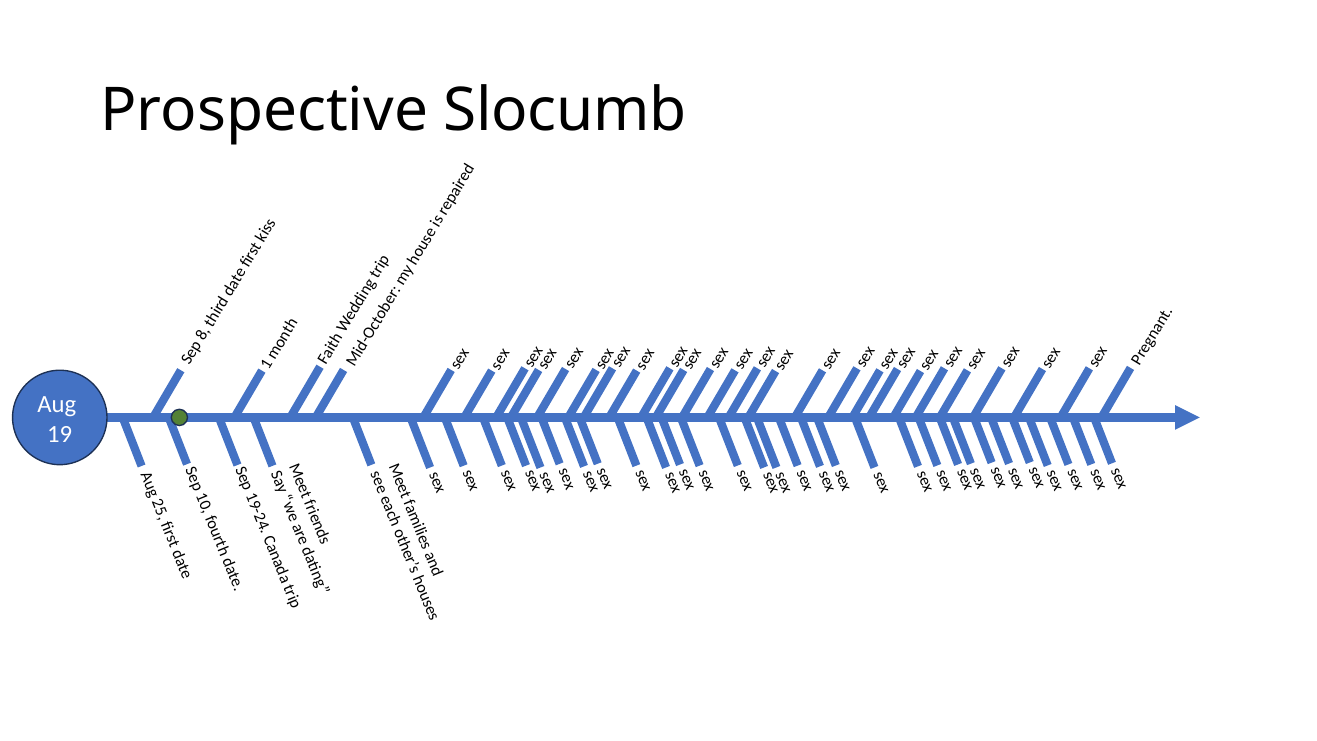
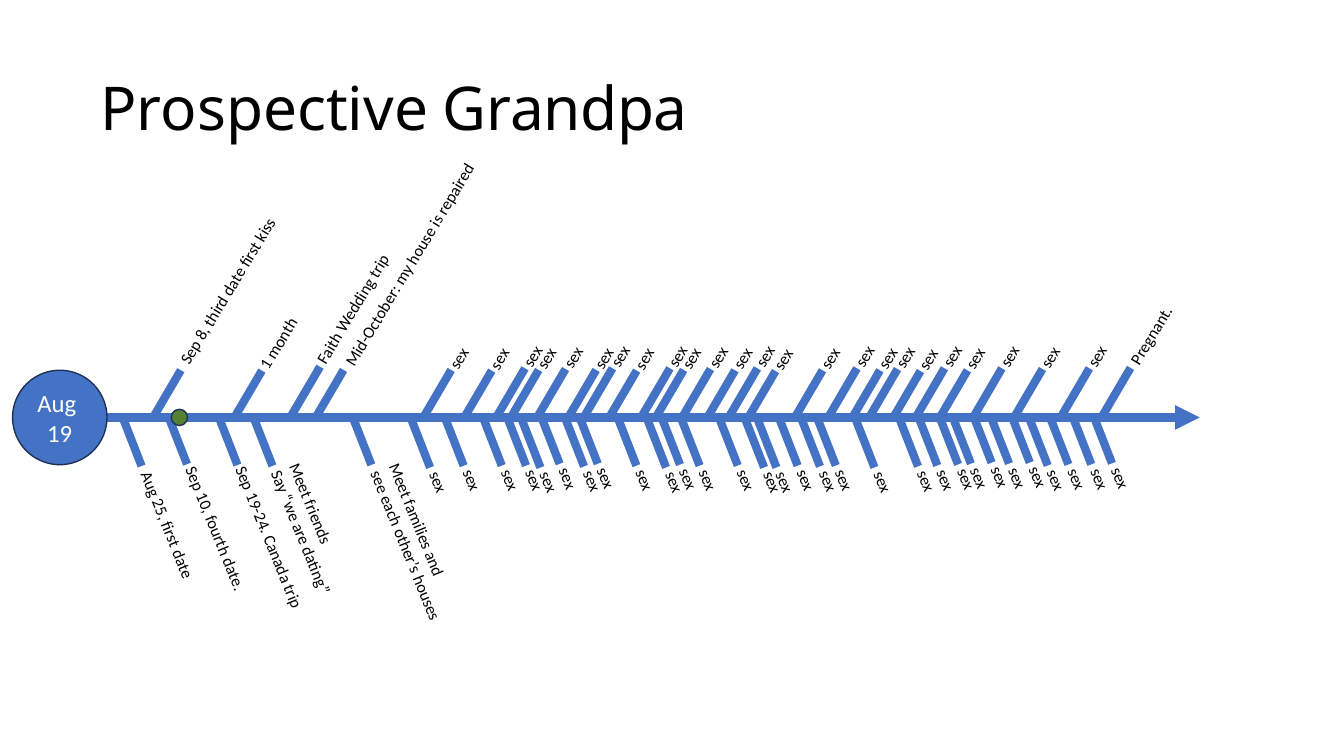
Slocumb: Slocumb -> Grandpa (565, 111)
